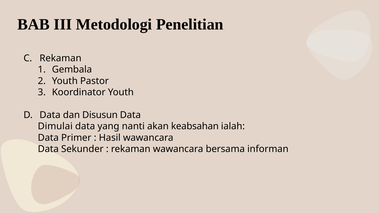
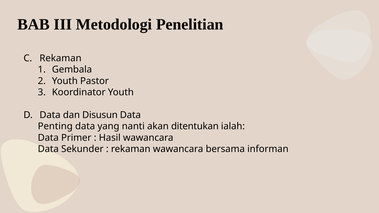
Dimulai: Dimulai -> Penting (55, 126)
keabsahan: keabsahan -> ditentukan (195, 126)
